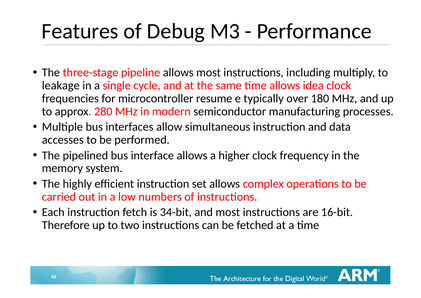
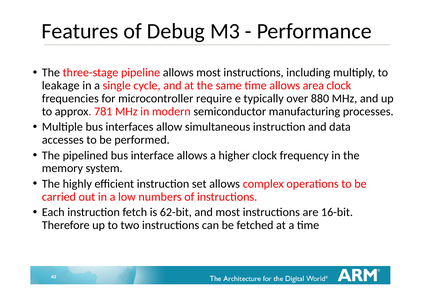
idea: idea -> area (313, 85)
resume: resume -> require (214, 98)
180: 180 -> 880 (320, 98)
280: 280 -> 781 (103, 111)
34-bit: 34-bit -> 62-bit (176, 212)
